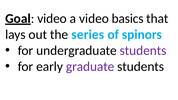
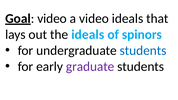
video basics: basics -> ideals (128, 19)
the series: series -> ideals (88, 35)
students colour: purple -> blue (143, 51)
